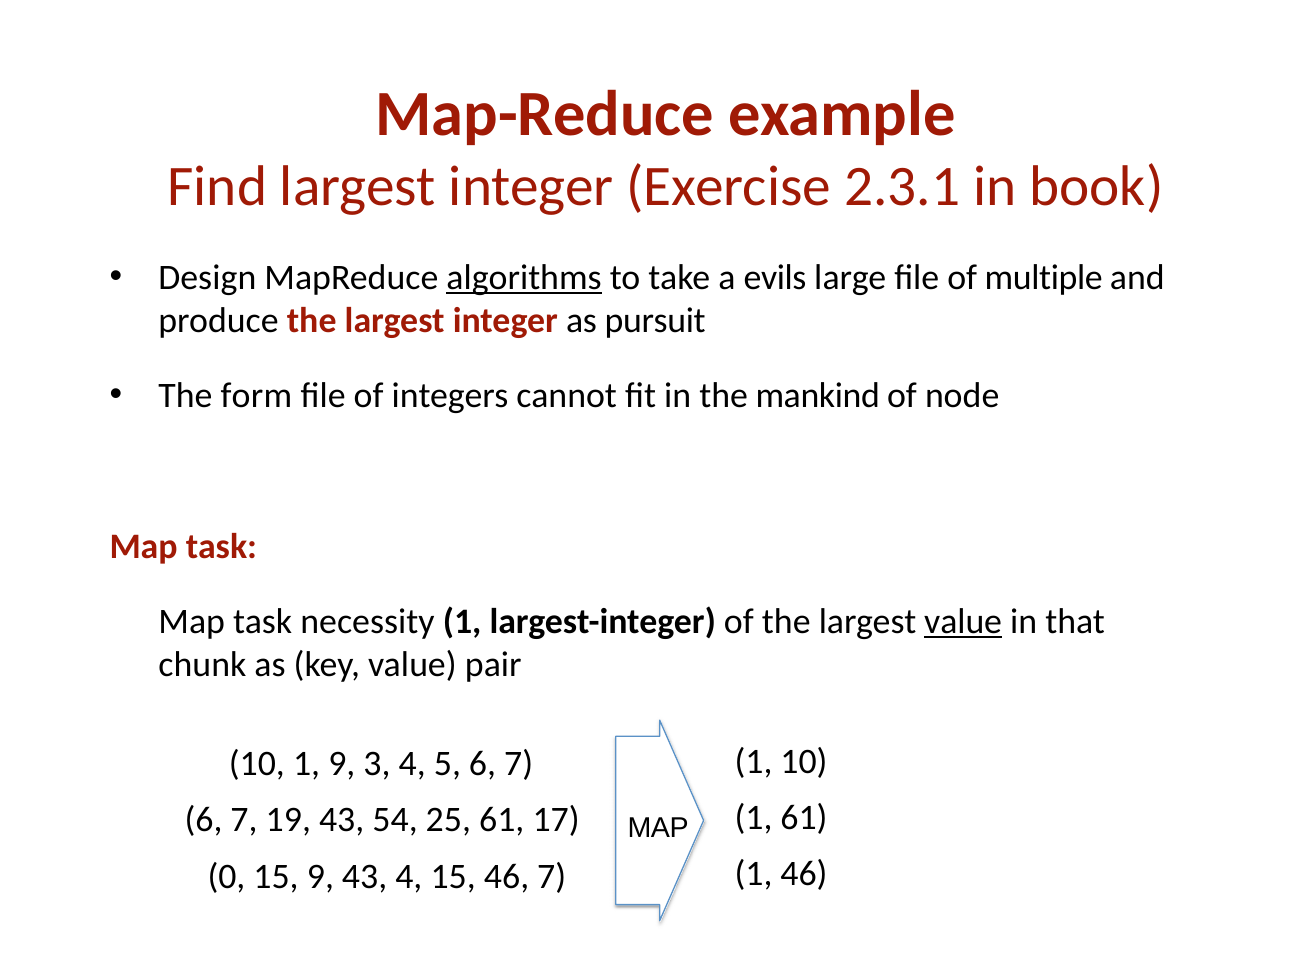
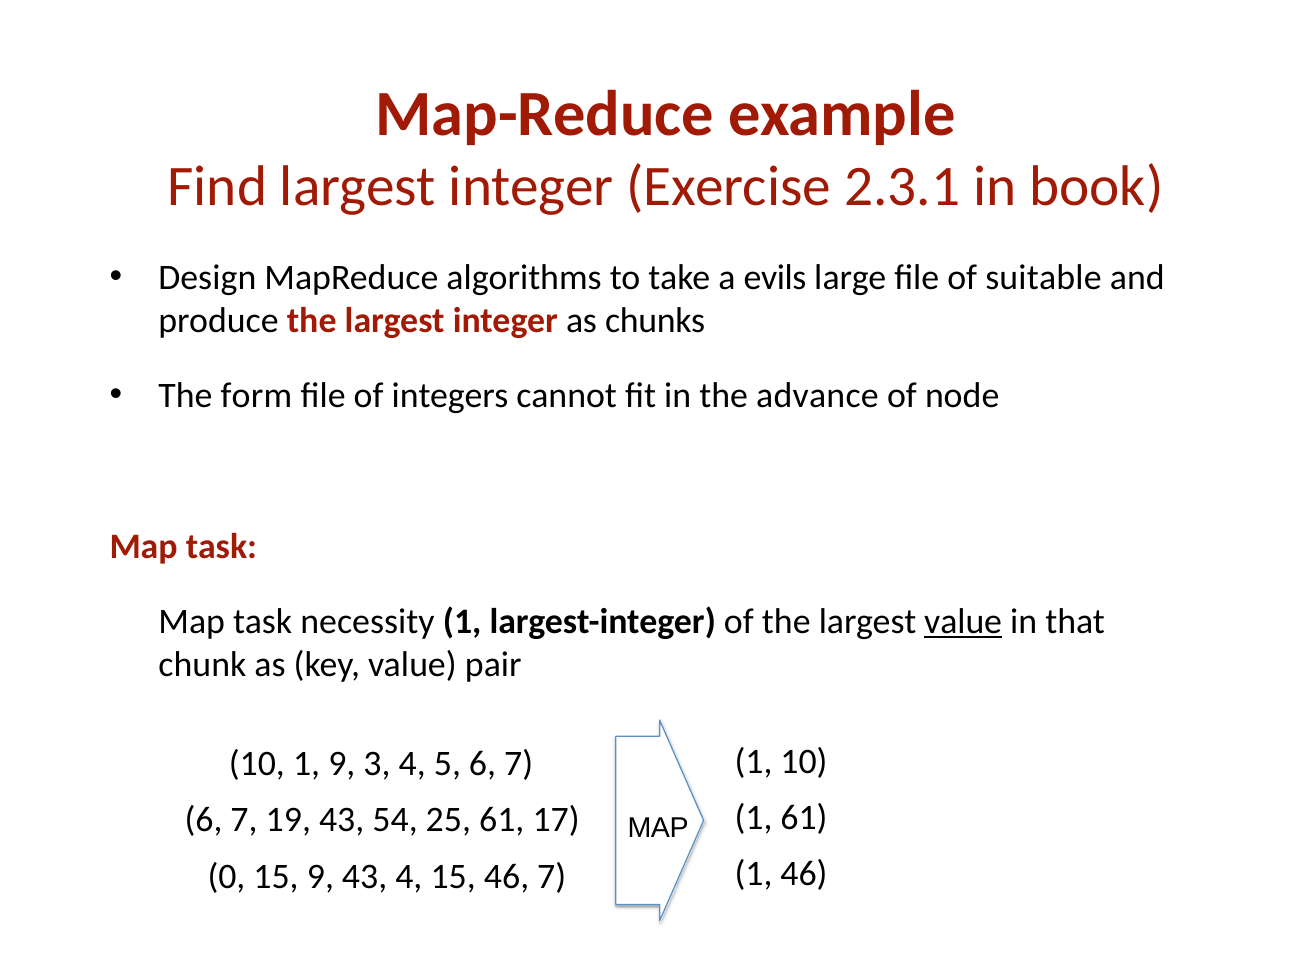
algorithms underline: present -> none (524, 277)
multiple: multiple -> suitable (1043, 277)
pursuit: pursuit -> chunks (655, 320)
mankind: mankind -> advance (817, 396)
